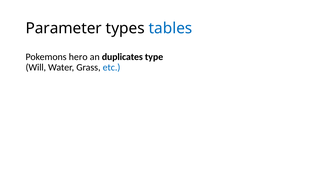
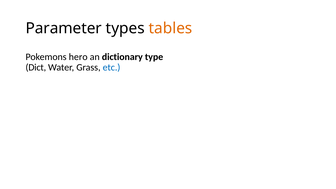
tables colour: blue -> orange (171, 28)
duplicates: duplicates -> dictionary (122, 57)
Will: Will -> Dict (36, 67)
